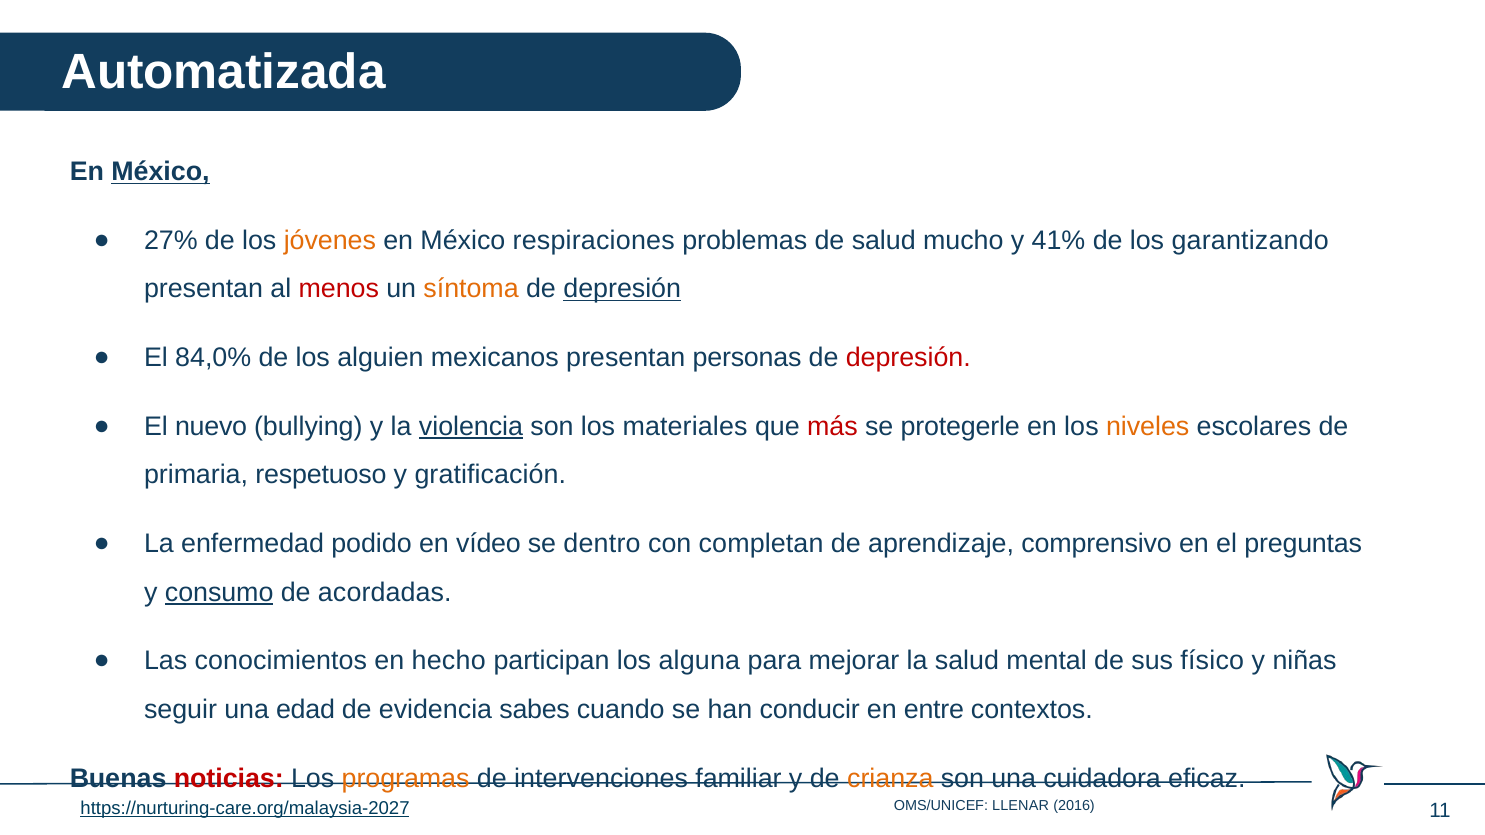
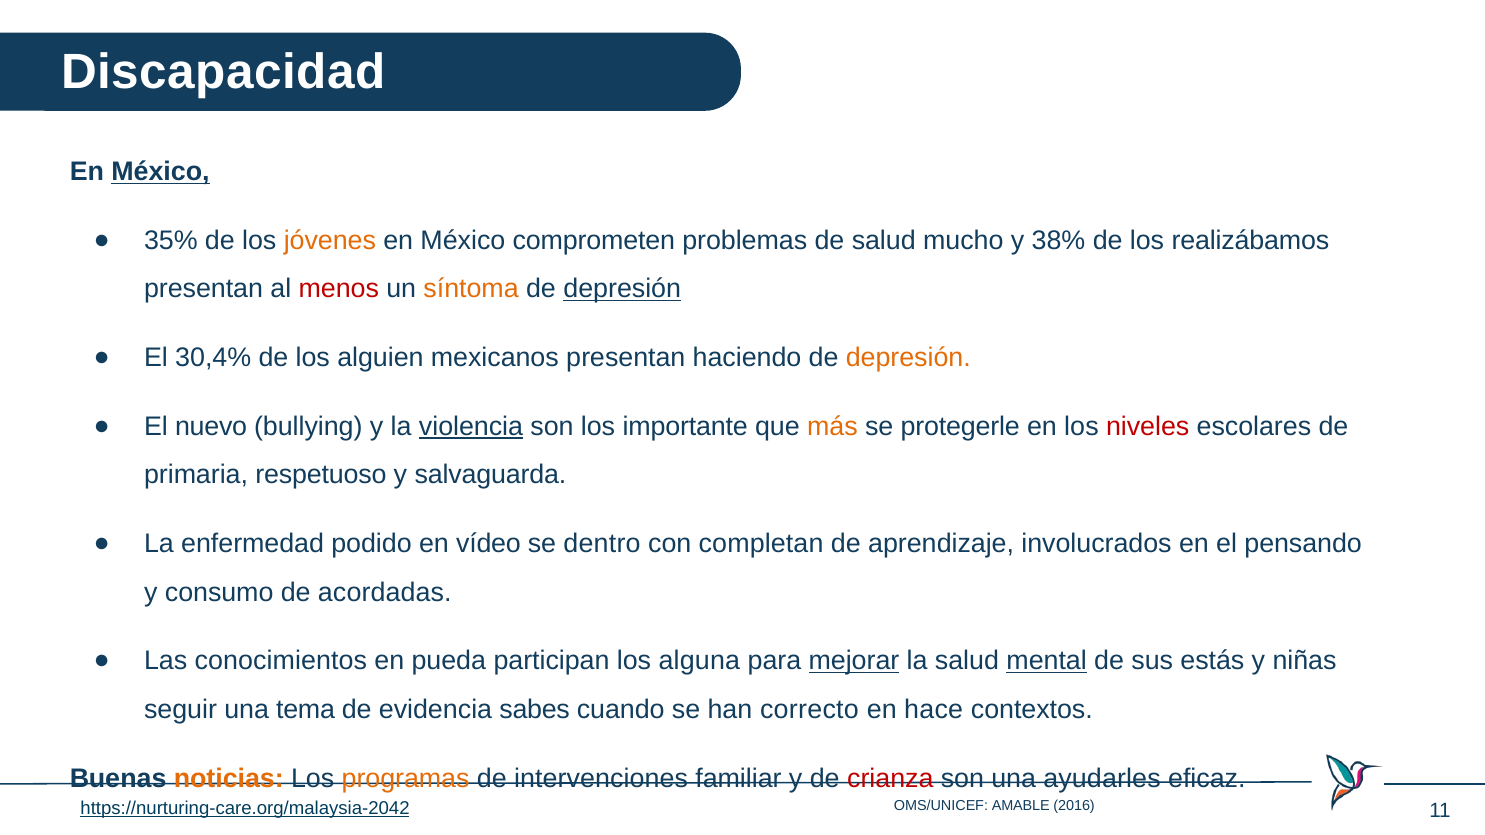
Automatizada: Automatizada -> Discapacidad (223, 73)
27%: 27% -> 35% (171, 241)
respiraciones: respiraciones -> comprometen (594, 241)
41%: 41% -> 38% (1058, 241)
garantizando: garantizando -> realizábamos (1250, 241)
84,0%: 84,0% -> 30,4% (213, 358)
personas: personas -> haciendo (747, 358)
depresión colour: red -> orange (908, 358)
materiales: materiales -> importante (685, 427)
más colour: red -> orange (832, 427)
niveles colour: orange -> red (1148, 427)
gratificación: gratificación -> salvaguarda (490, 475)
comprensivo: comprensivo -> involucrados (1097, 544)
preguntas: preguntas -> pensando (1303, 544)
consumo underline: present -> none (219, 592)
hecho: hecho -> pueda (449, 661)
mejorar underline: none -> present (854, 661)
mental underline: none -> present (1047, 661)
físico: físico -> estás (1212, 661)
edad: edad -> tema (306, 710)
conducir: conducir -> correcto (809, 710)
entre: entre -> hace (934, 710)
noticias colour: red -> orange (229, 779)
crianza colour: orange -> red (890, 779)
cuidadora: cuidadora -> ayudarles (1102, 779)
LLENAR: LLENAR -> AMABLE (1021, 806)
https://nurturing-care.org/malaysia-2027: https://nurturing-care.org/malaysia-2027 -> https://nurturing-care.org/malaysia-2042 (245, 809)
